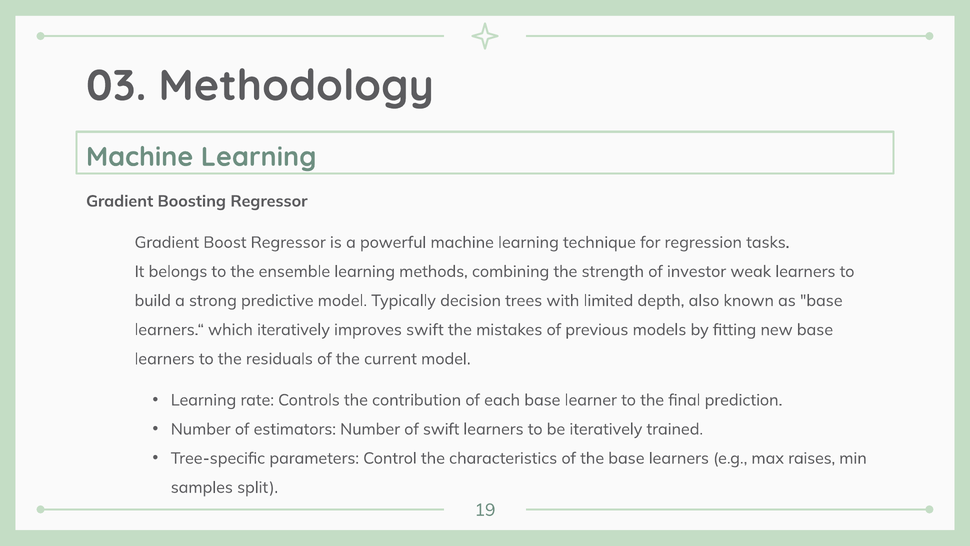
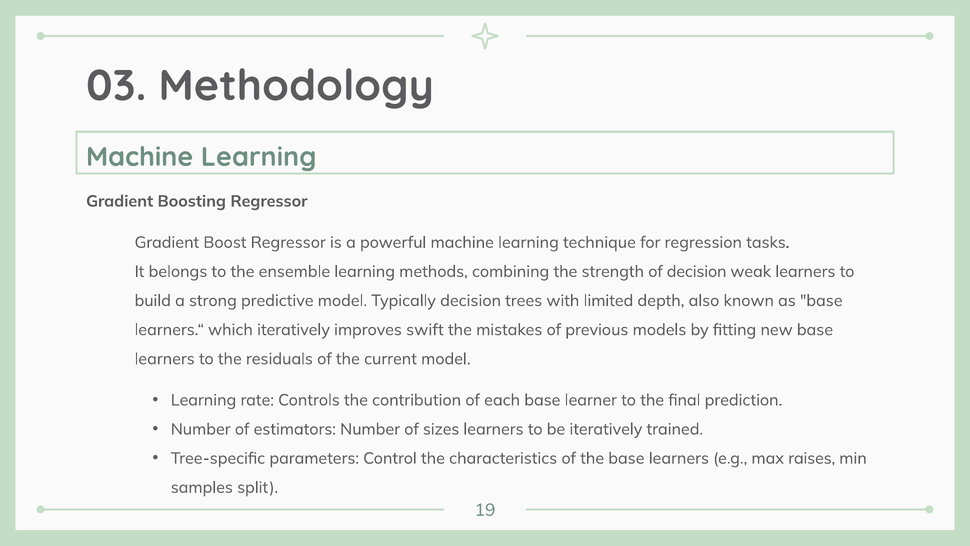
of investor: investor -> decision (697, 271)
of swift: swift -> sizes (441, 429)
